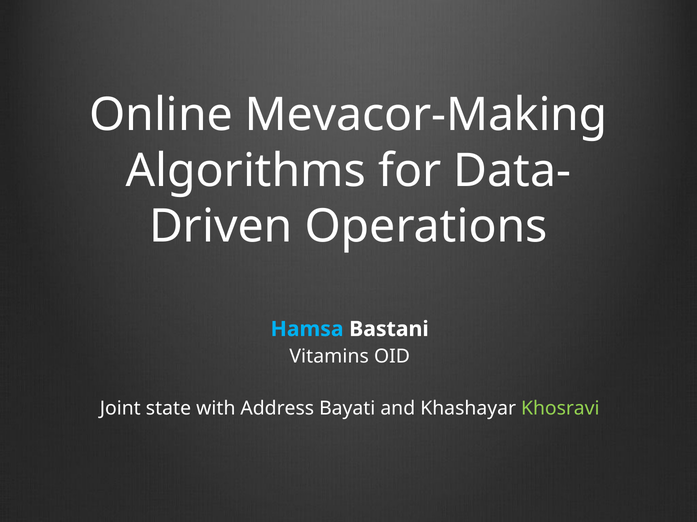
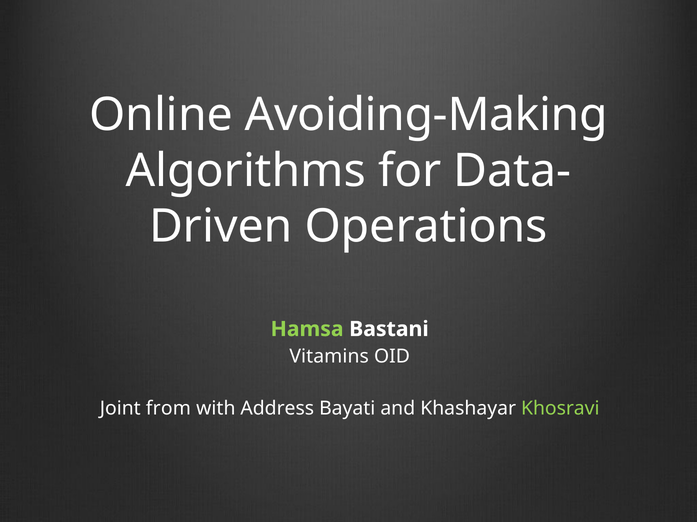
Mevacor-Making: Mevacor-Making -> Avoiding-Making (426, 115)
Hamsa colour: light blue -> light green (307, 330)
state: state -> from (168, 409)
